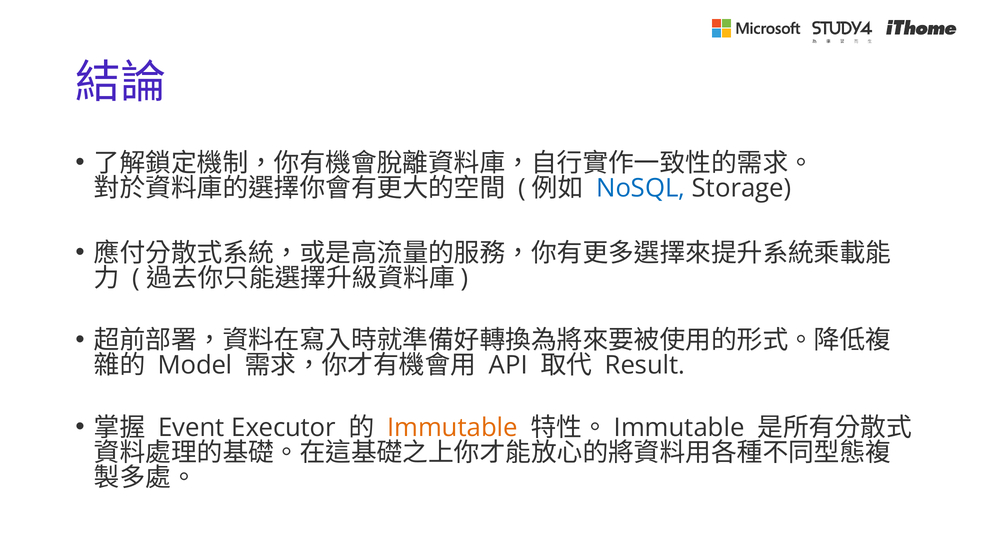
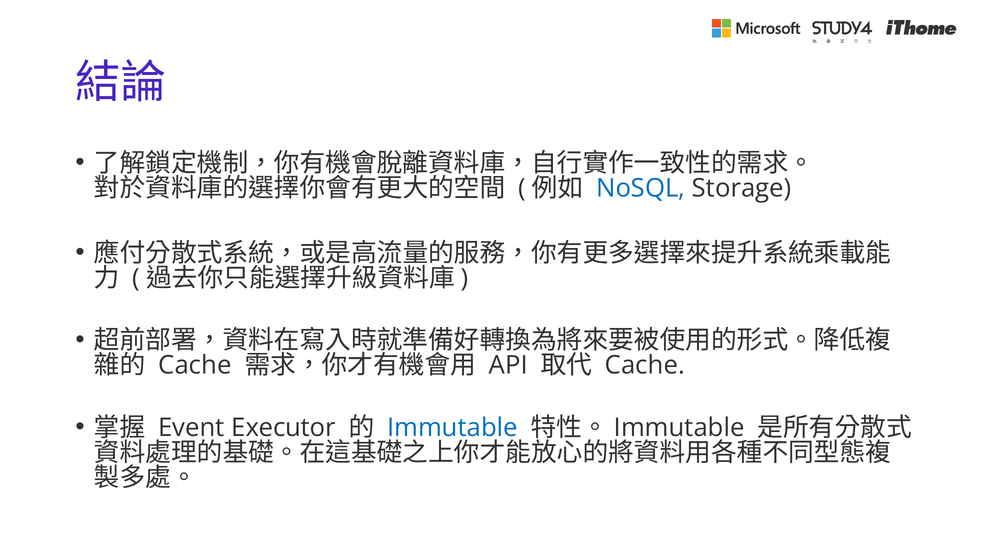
Model: Model -> Cache (195, 366)
Result: Result -> Cache (645, 366)
Immutable colour: orange -> blue (452, 428)
